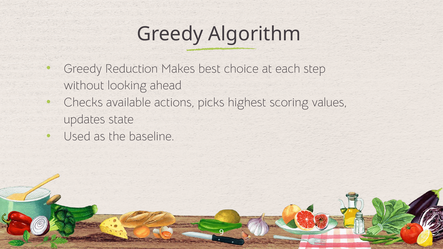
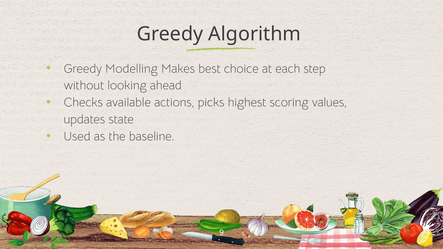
Reduction: Reduction -> Modelling (131, 69)
